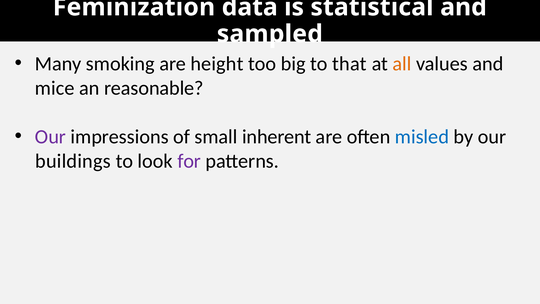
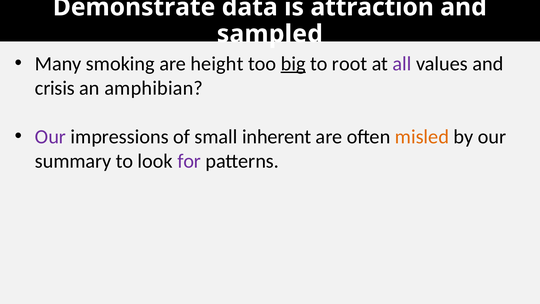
Feminization: Feminization -> Demonstrate (134, 7)
statistical: statistical -> attraction (372, 7)
big underline: none -> present (293, 64)
that: that -> root (350, 64)
all colour: orange -> purple (402, 64)
mice: mice -> crisis (55, 88)
reasonable: reasonable -> amphibian (154, 88)
misled colour: blue -> orange (422, 137)
buildings: buildings -> summary (73, 161)
